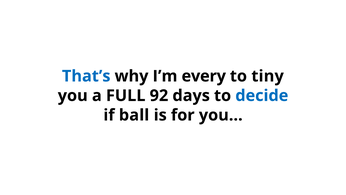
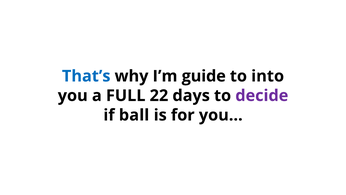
every: every -> guide (204, 76)
tiny: tiny -> into (268, 76)
92: 92 -> 22 (159, 95)
decide colour: blue -> purple (262, 95)
